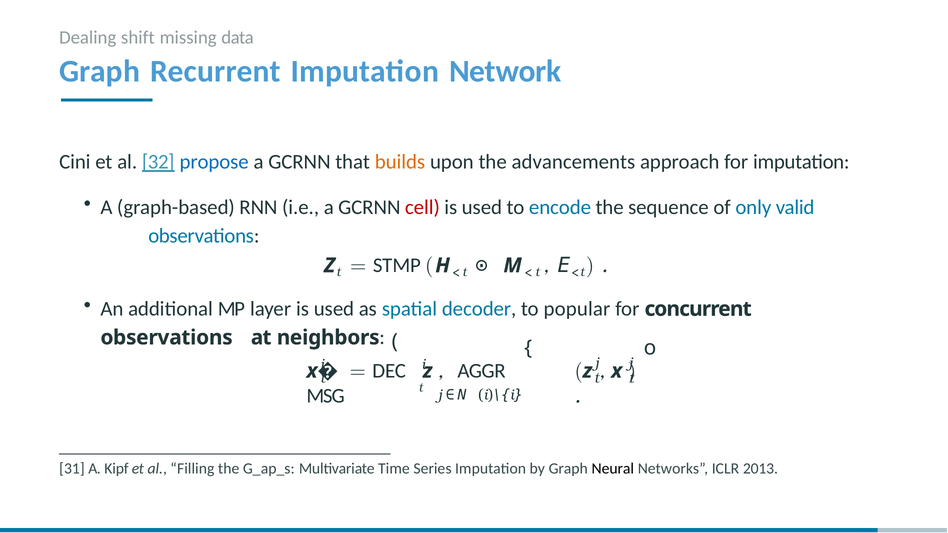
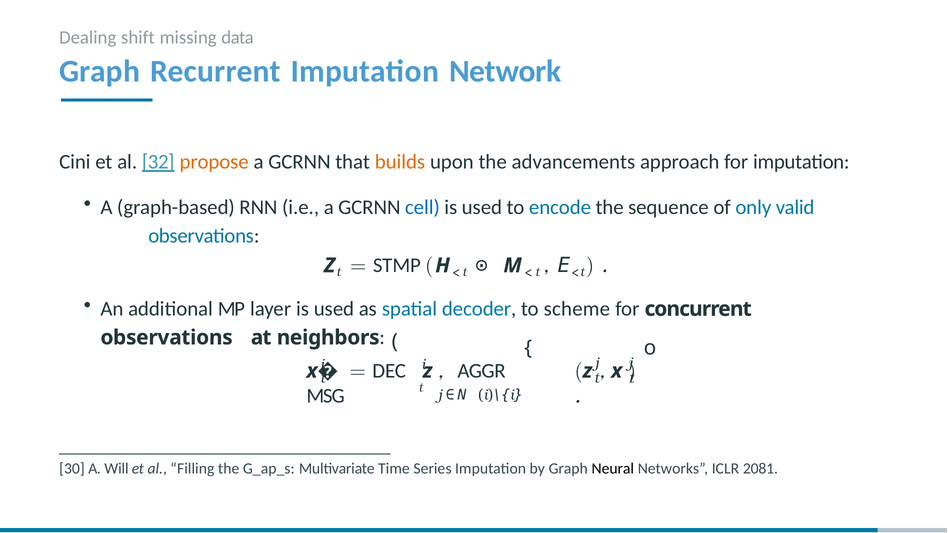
propose colour: blue -> orange (214, 162)
cell colour: red -> blue (422, 207)
popular: popular -> scheme (577, 309)
31: 31 -> 30 (72, 469)
Kipf: Kipf -> Will (116, 469)
2013: 2013 -> 2081 (760, 469)
